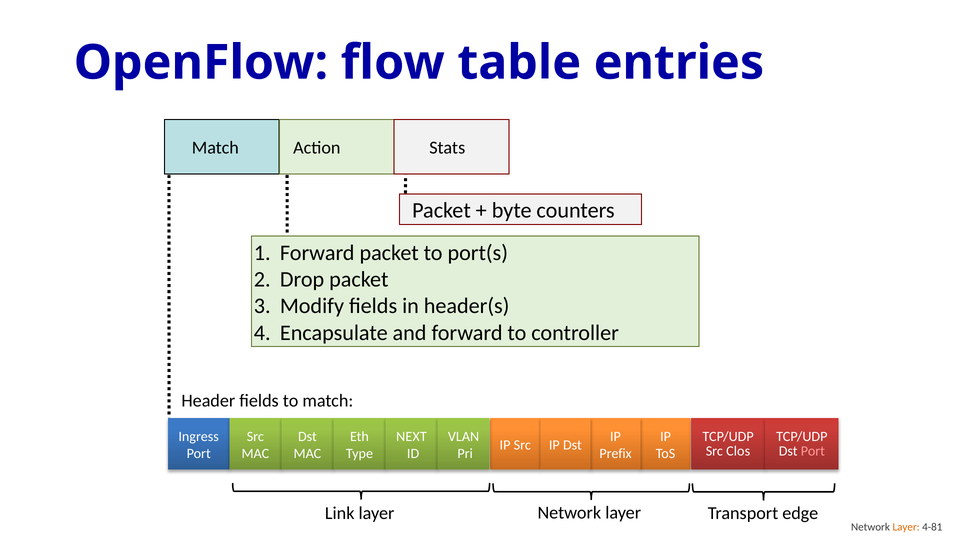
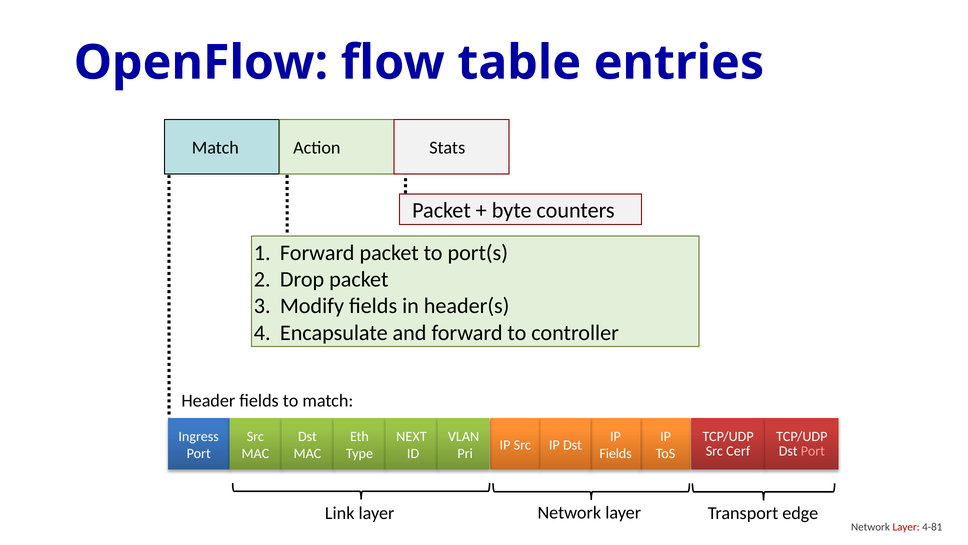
Clos: Clos -> Cerf (738, 451)
Prefix: Prefix -> Fields (616, 453)
Layer colour: orange -> red (906, 527)
